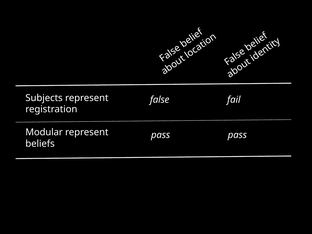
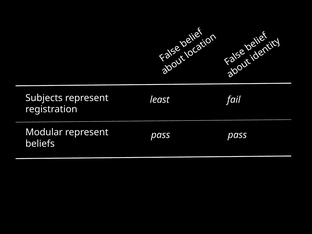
false: false -> least (160, 100)
